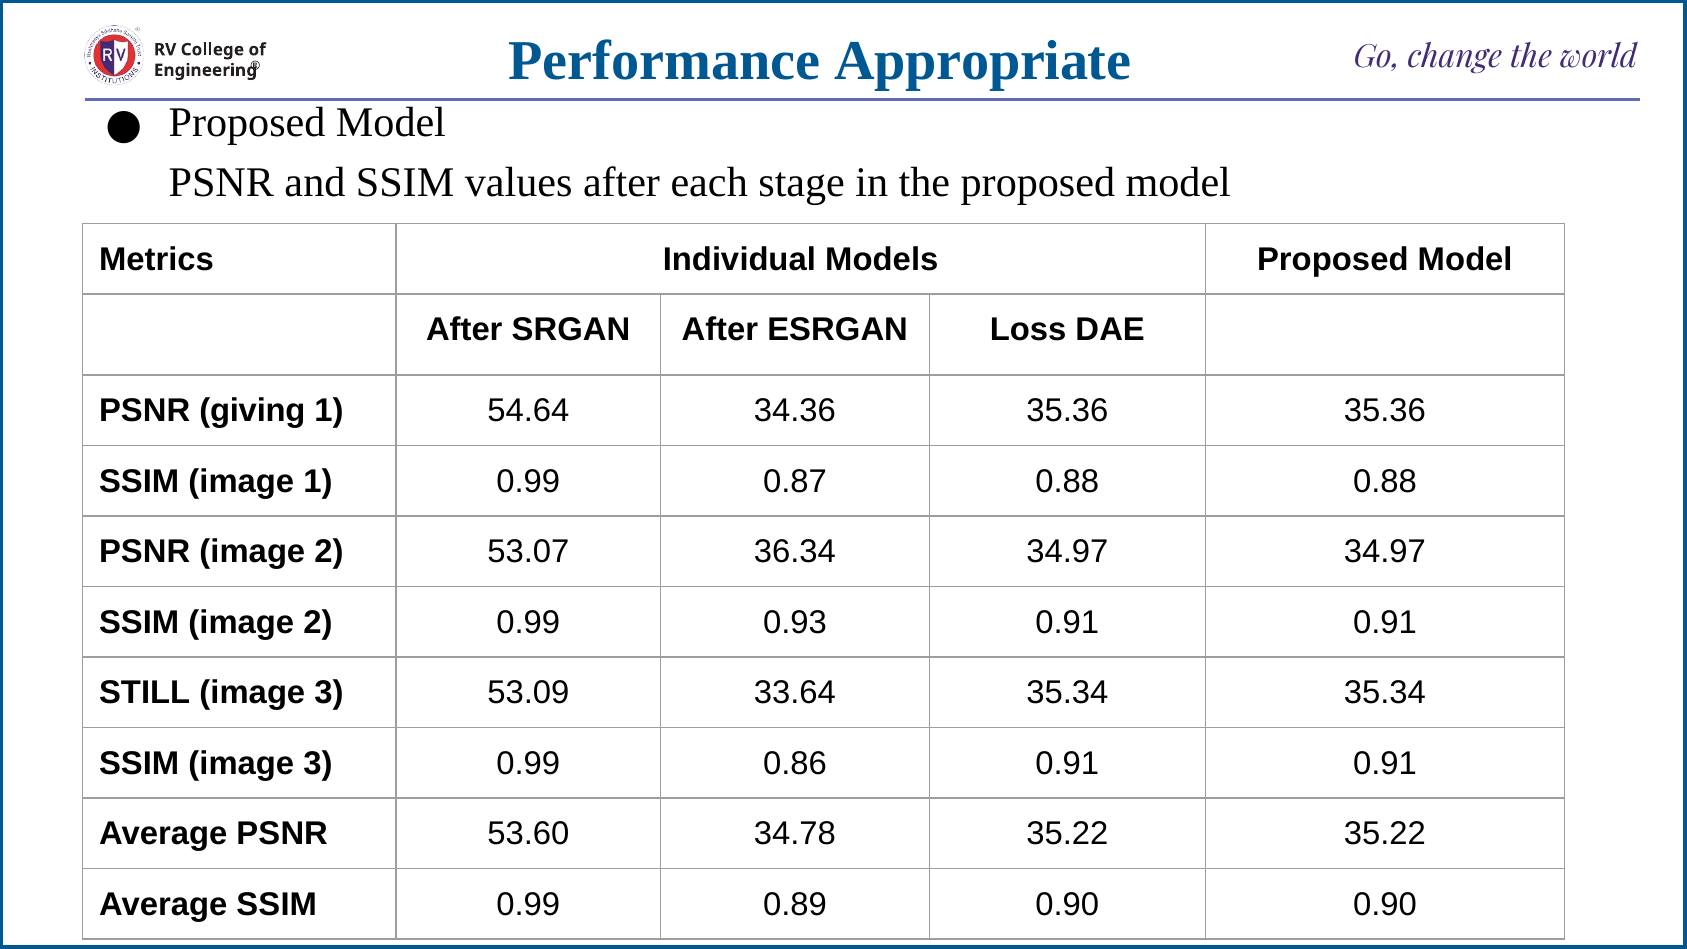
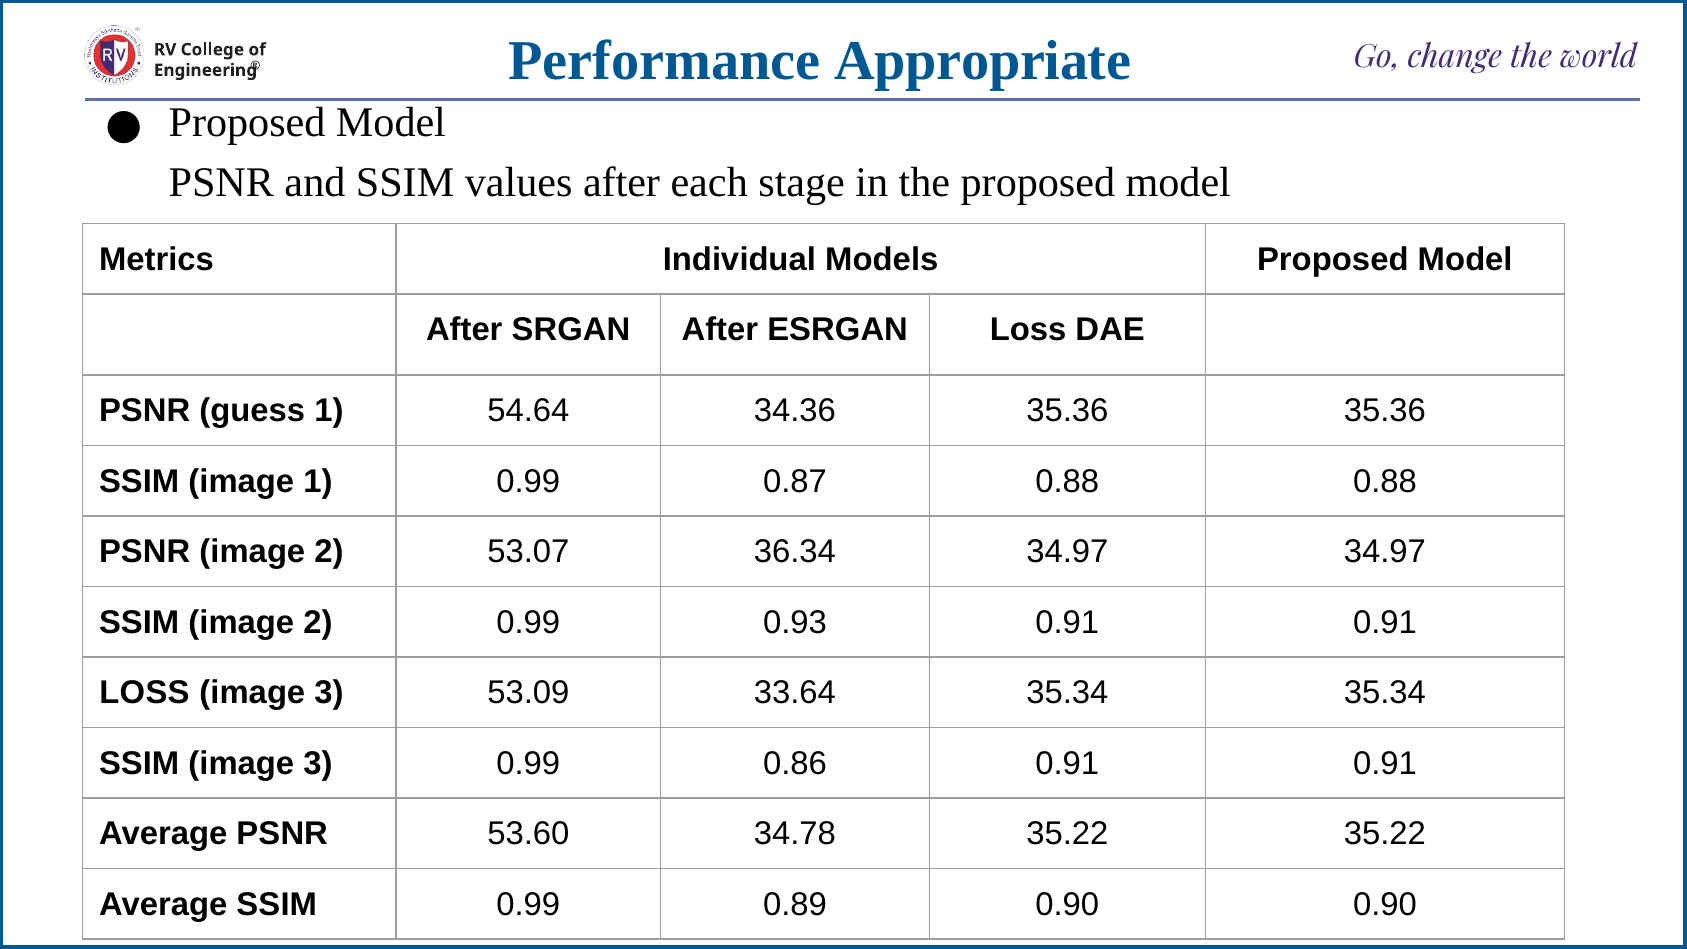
giving: giving -> guess (252, 411)
STILL: STILL -> LOSS (144, 693)
